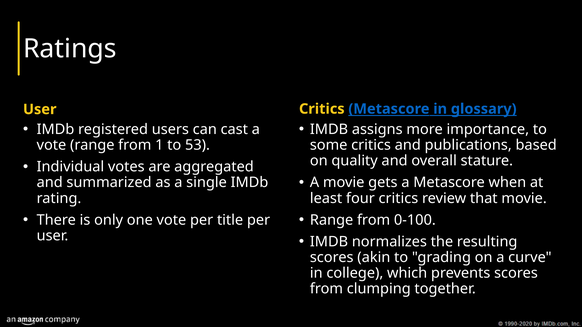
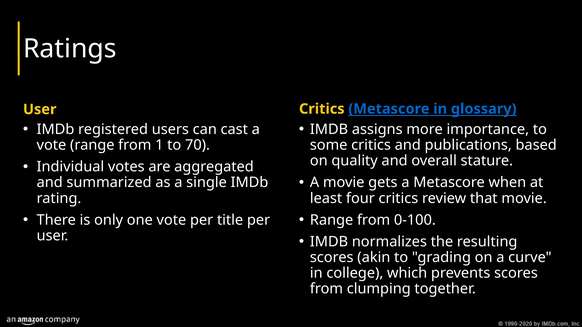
53: 53 -> 70 (198, 145)
